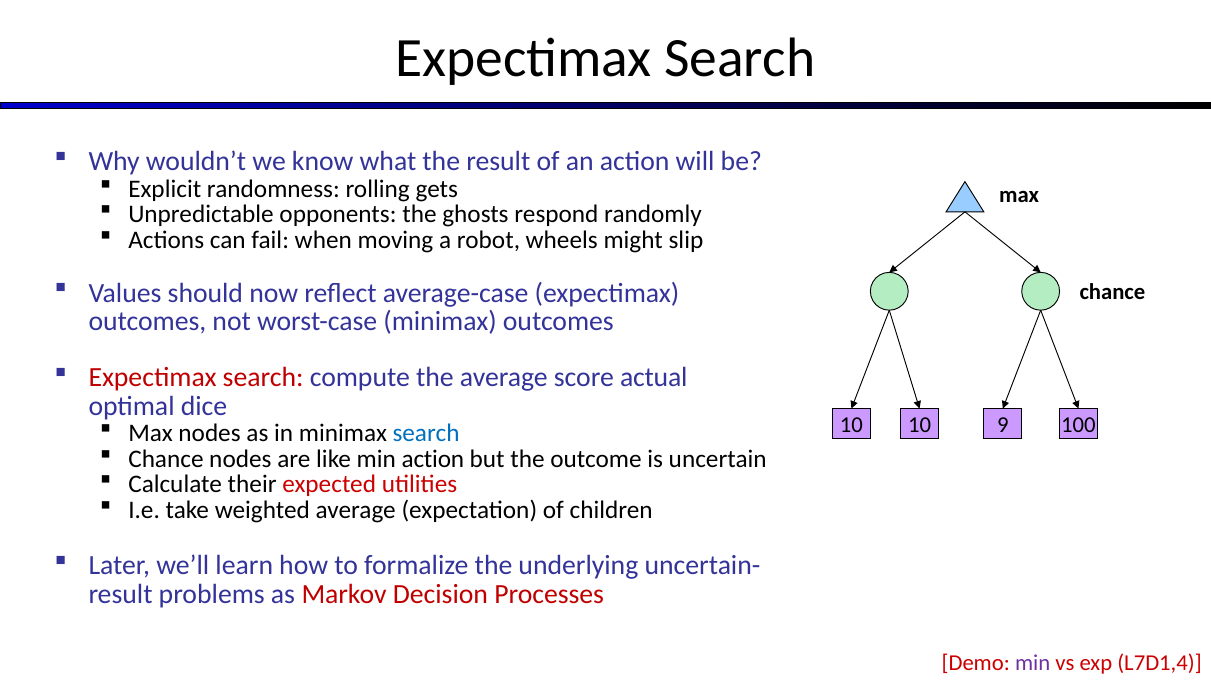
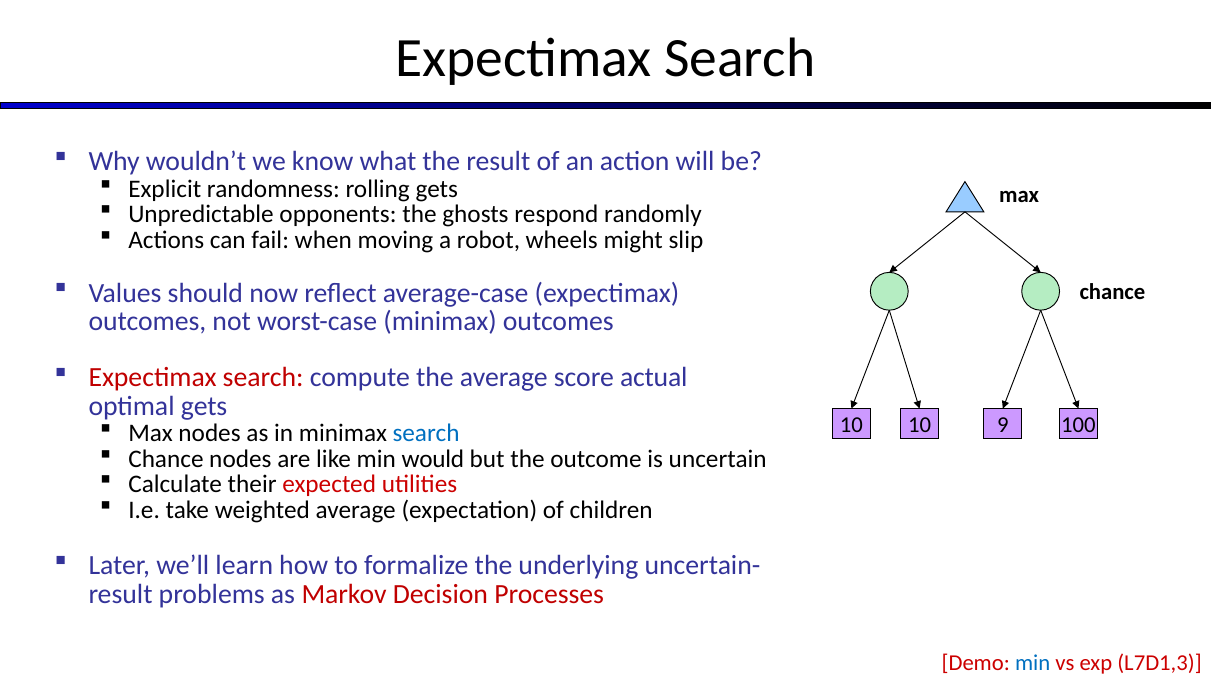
optimal dice: dice -> gets (204, 406)
min action: action -> would (433, 459)
min colour: purple -> blue (1033, 663)
L7D1,4: L7D1,4 -> L7D1,3 (1160, 663)
